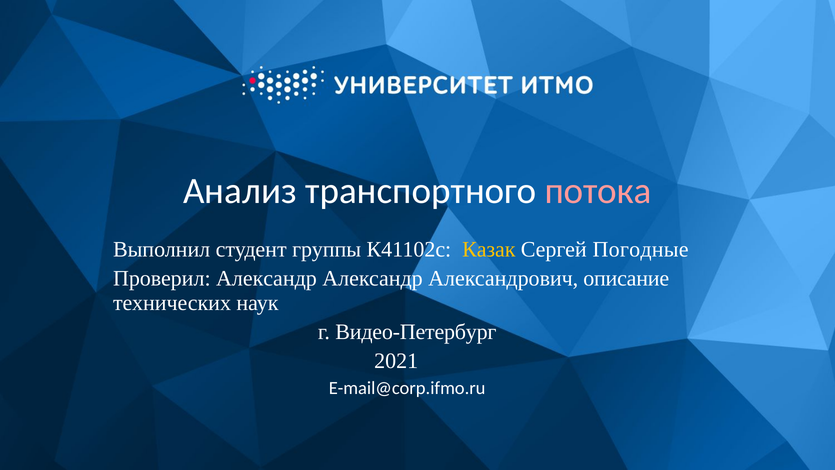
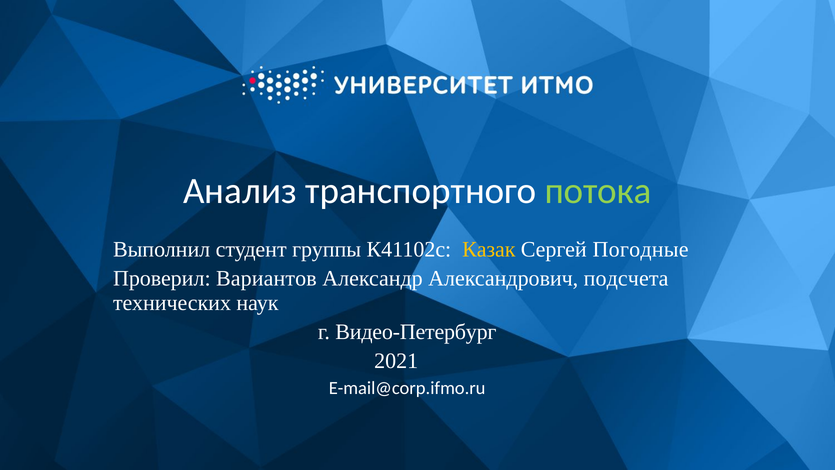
потока colour: pink -> light green (598, 191)
Проверил Александр: Александр -> Вариантов (266, 278)
описание: описание -> подсчета (626, 278)
